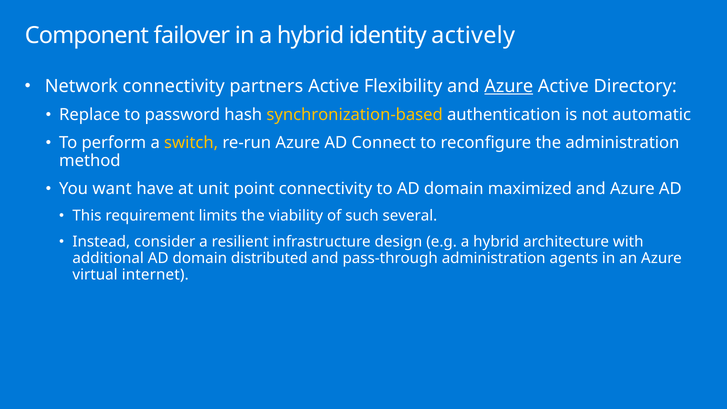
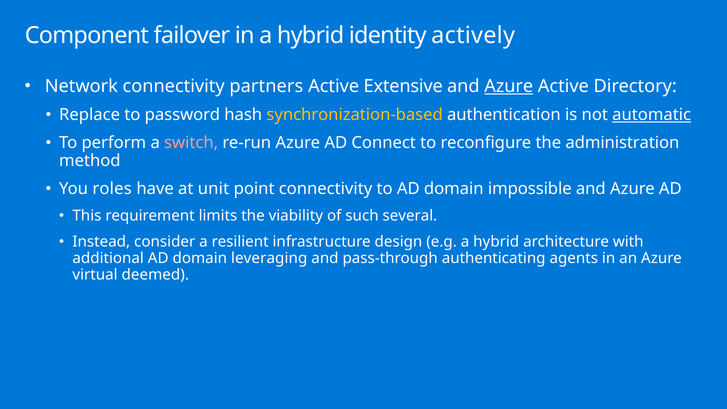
Flexibility: Flexibility -> Extensive (403, 86)
automatic underline: none -> present (652, 115)
switch colour: yellow -> pink (191, 143)
want: want -> roles (112, 189)
maximized: maximized -> impossible (530, 189)
distributed: distributed -> leveraging (269, 258)
pass-through administration: administration -> authenticating (494, 258)
internet: internet -> deemed (155, 275)
